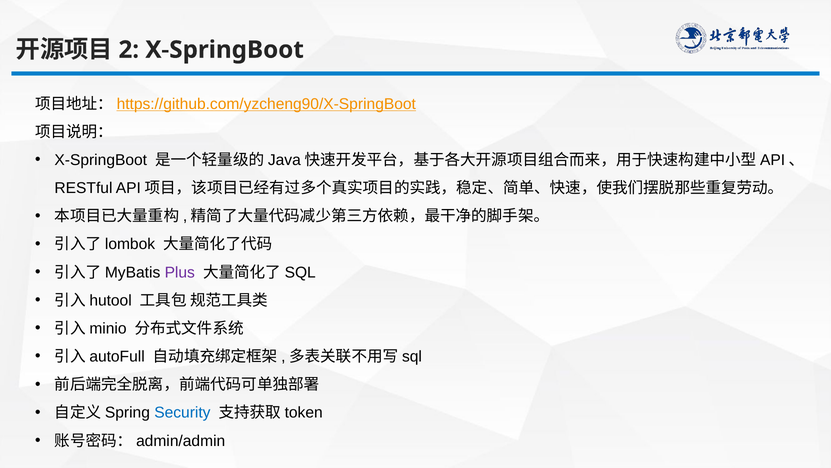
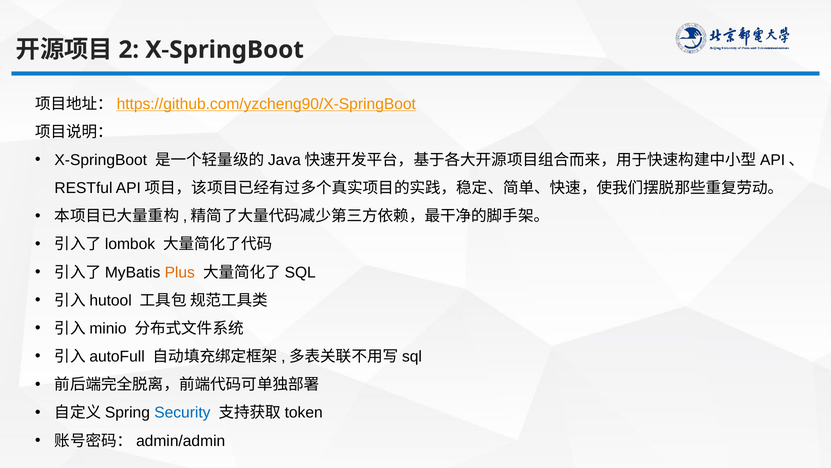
Plus colour: purple -> orange (180, 272)
